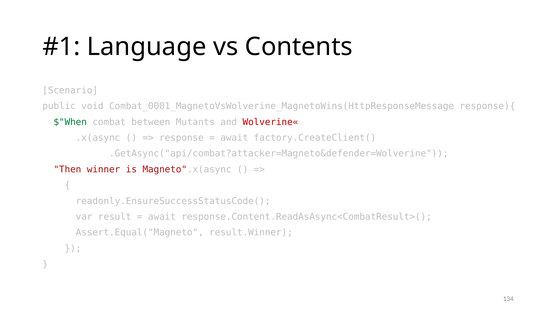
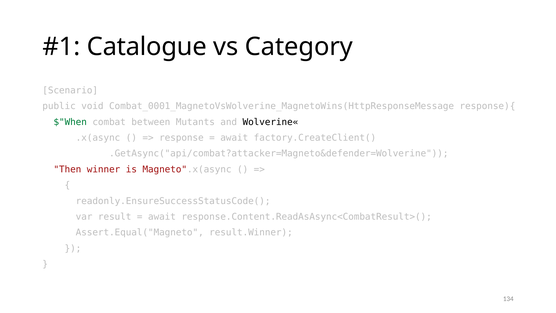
Language: Language -> Catalogue (147, 47)
Contents: Contents -> Category (299, 47)
Wolverine« colour: red -> black (270, 122)
